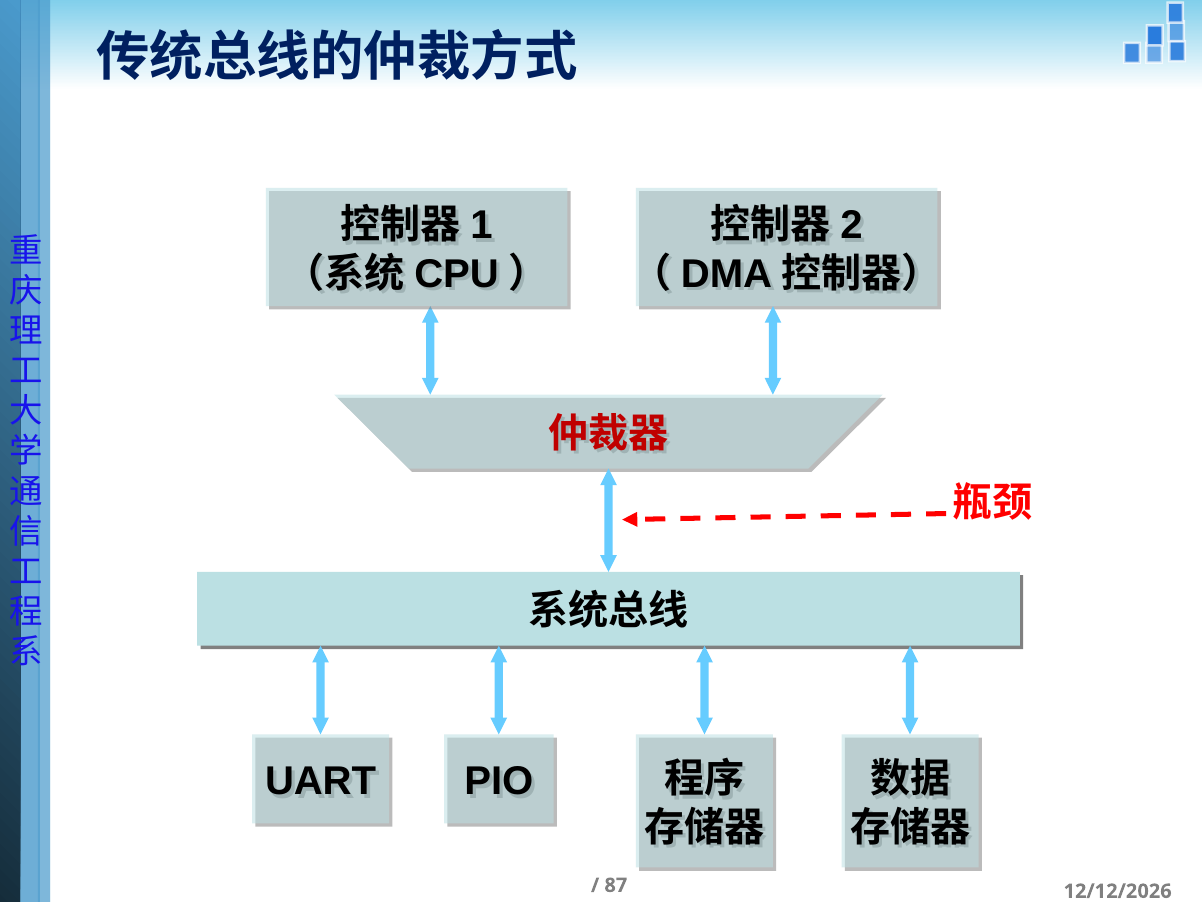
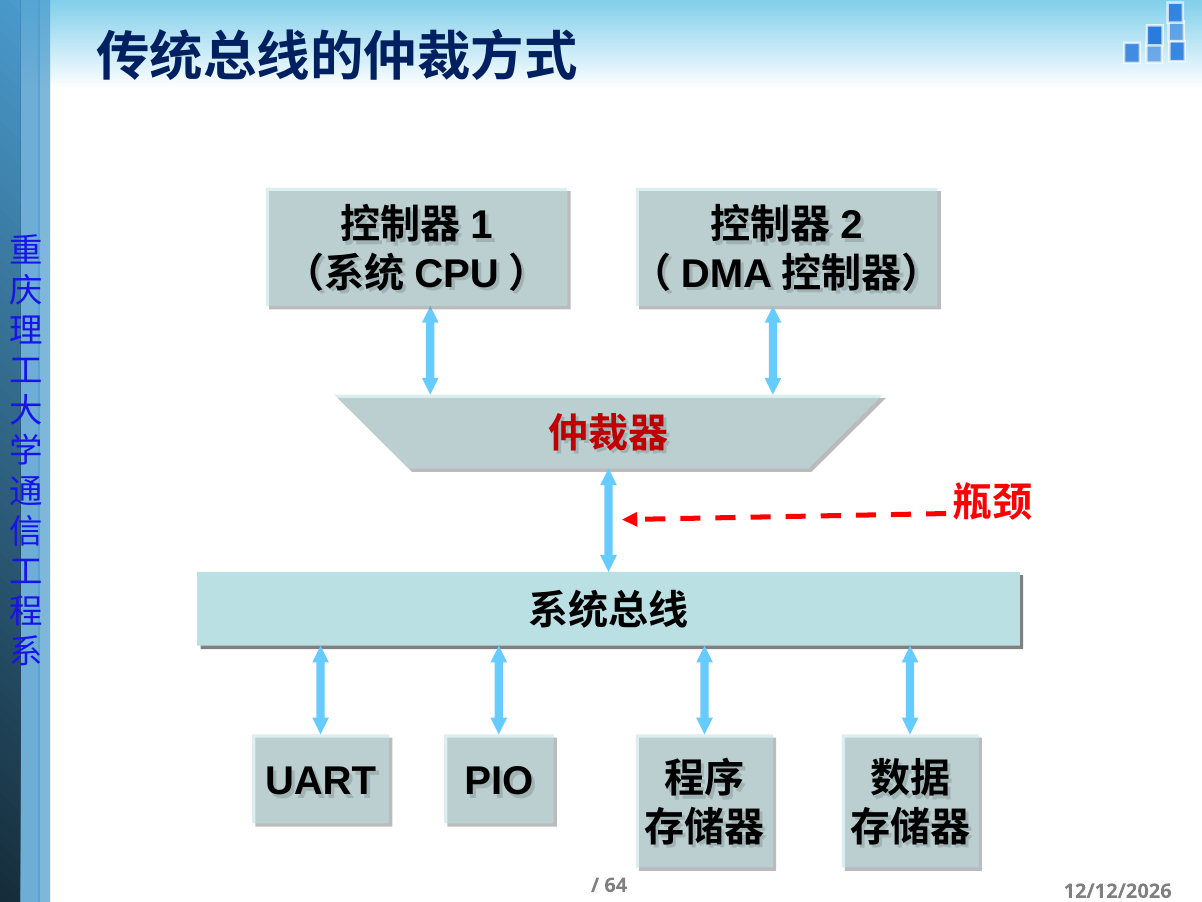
87: 87 -> 64 (616, 885)
